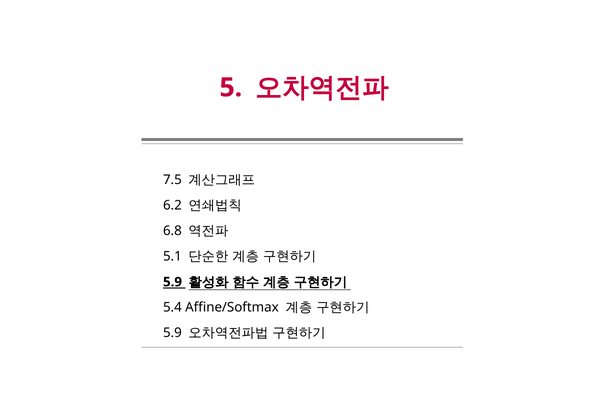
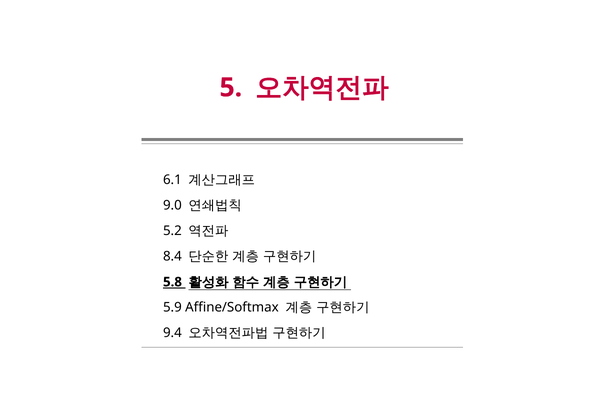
7.5: 7.5 -> 6.1 (172, 180)
6.2: 6.2 -> 9.0 (172, 206)
6.8: 6.8 -> 5.2 (172, 231)
5.1: 5.1 -> 8.4 (172, 256)
5.9: 5.9 -> 5.8 (172, 282)
5.4: 5.4 -> 5.9 (172, 307)
5.9: 5.9 -> 9.4 (172, 333)
